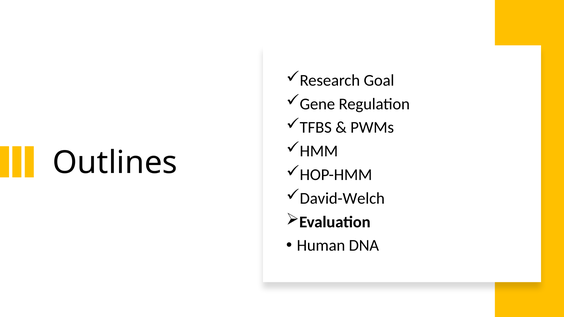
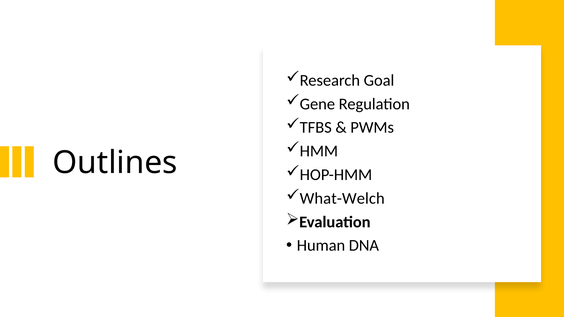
David-Welch: David-Welch -> What-Welch (342, 198)
